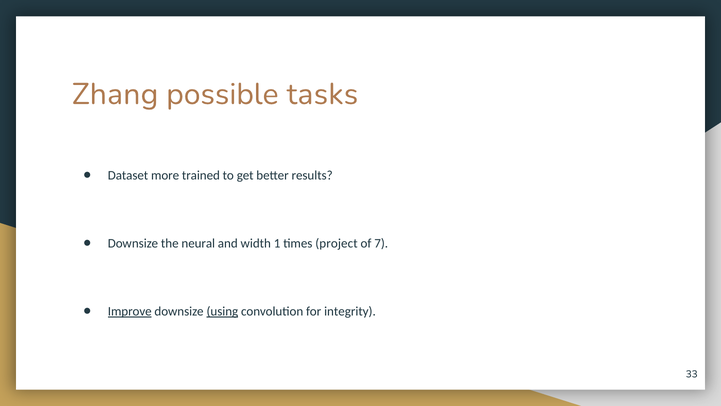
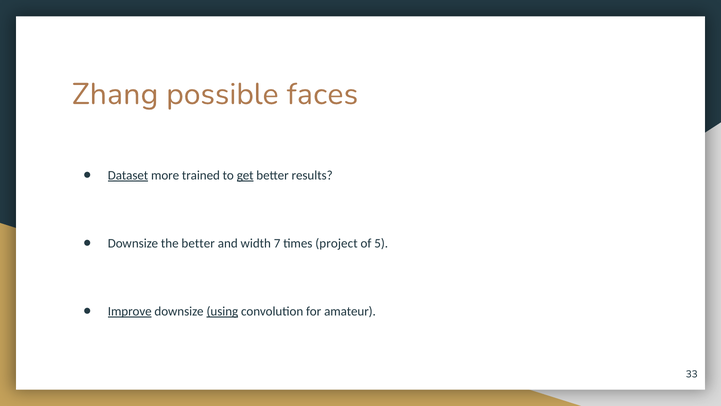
tasks: tasks -> faces (322, 94)
Dataset underline: none -> present (128, 175)
get underline: none -> present (245, 175)
the neural: neural -> better (198, 243)
1: 1 -> 7 (277, 243)
7: 7 -> 5 (381, 243)
integrity: integrity -> amateur (350, 311)
